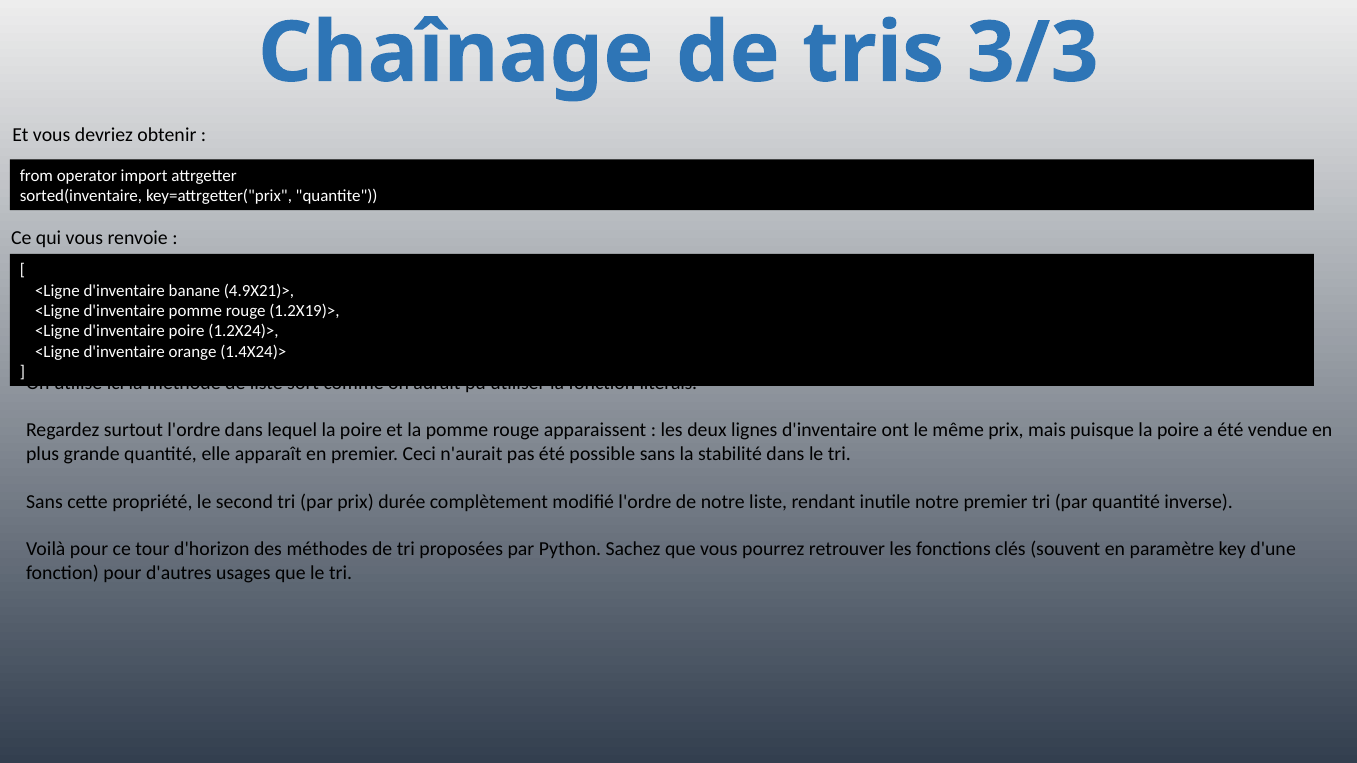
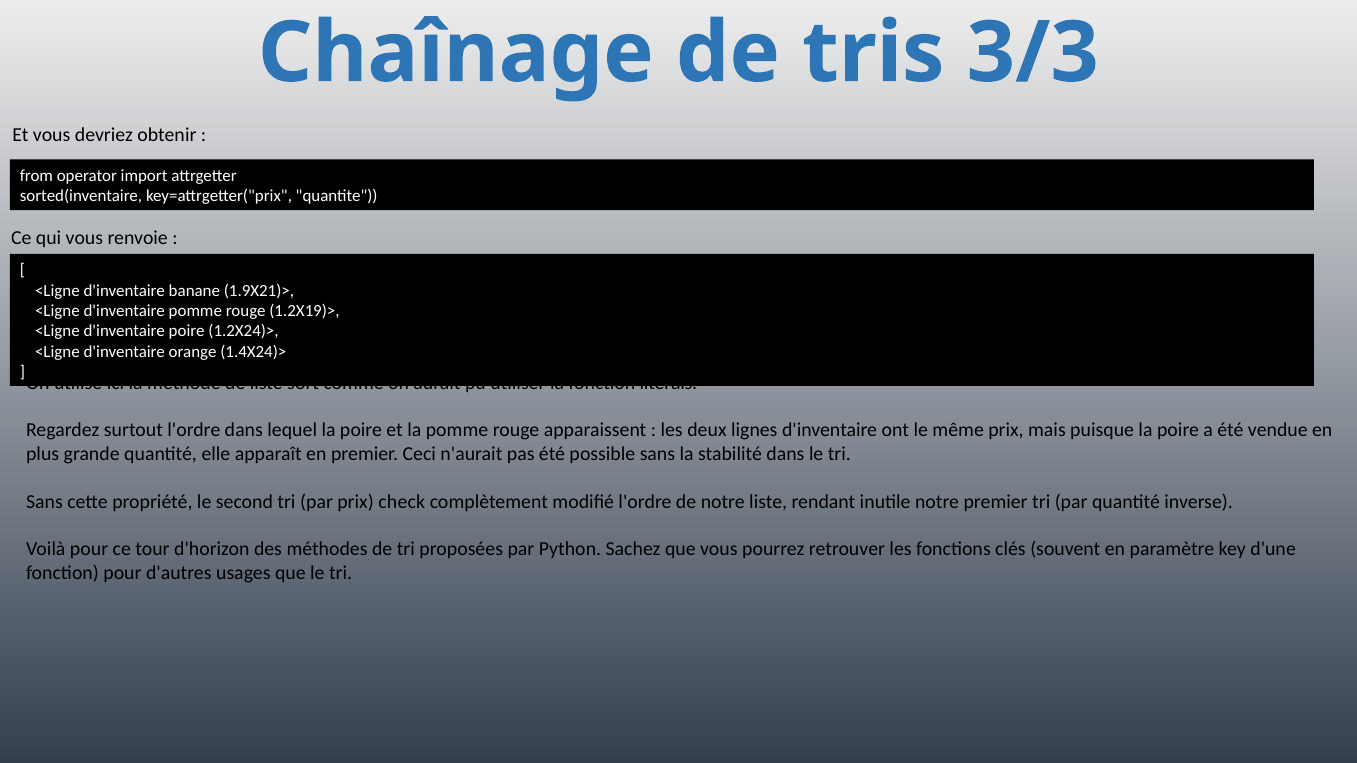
4.9X21)>: 4.9X21)> -> 1.9X21)> (259, 291)
durée: durée -> check (402, 502)
